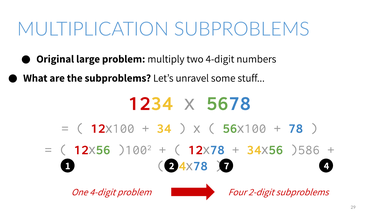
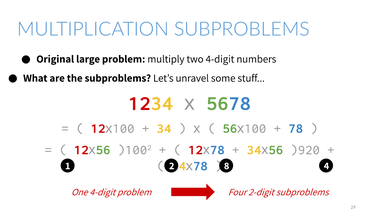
)586: )586 -> )920 (305, 150)
7: 7 -> 8 (227, 166)
